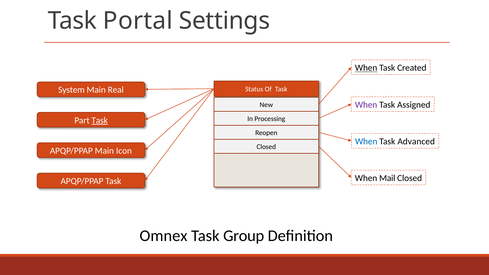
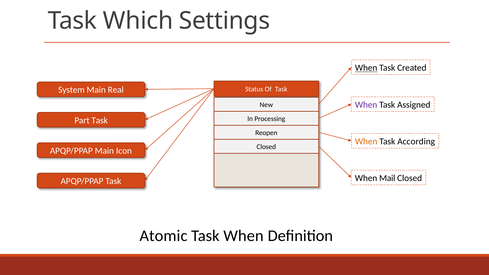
Portal: Portal -> Which (138, 21)
Task underline: present -> none (100, 120)
When colour: blue -> orange (366, 142)
Advanced: Advanced -> According (416, 142)
Omnex: Omnex -> Atomic (163, 236)
Task Group: Group -> When (244, 236)
